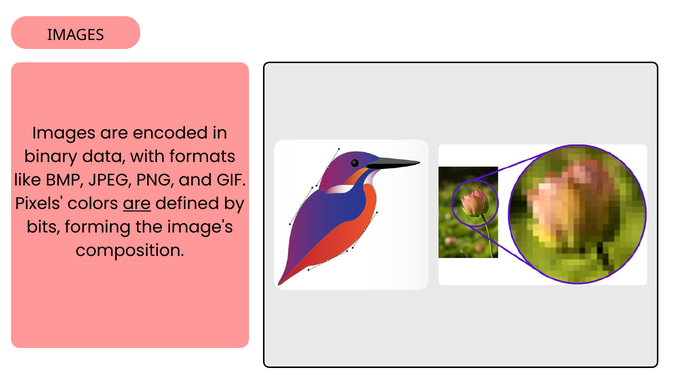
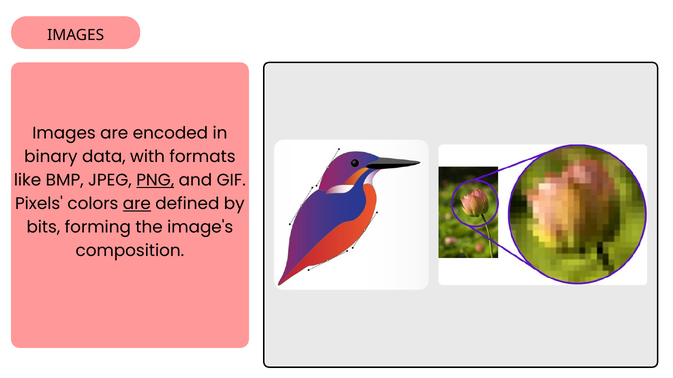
PNG underline: none -> present (155, 180)
